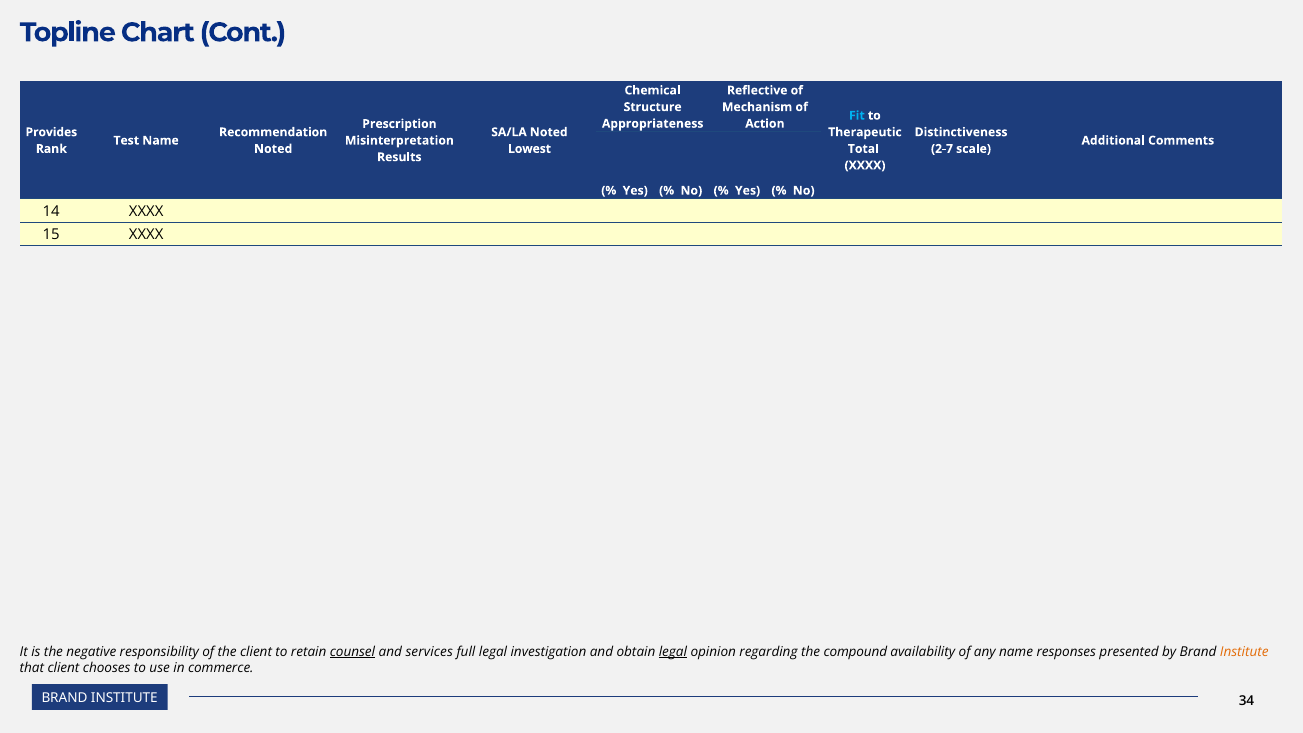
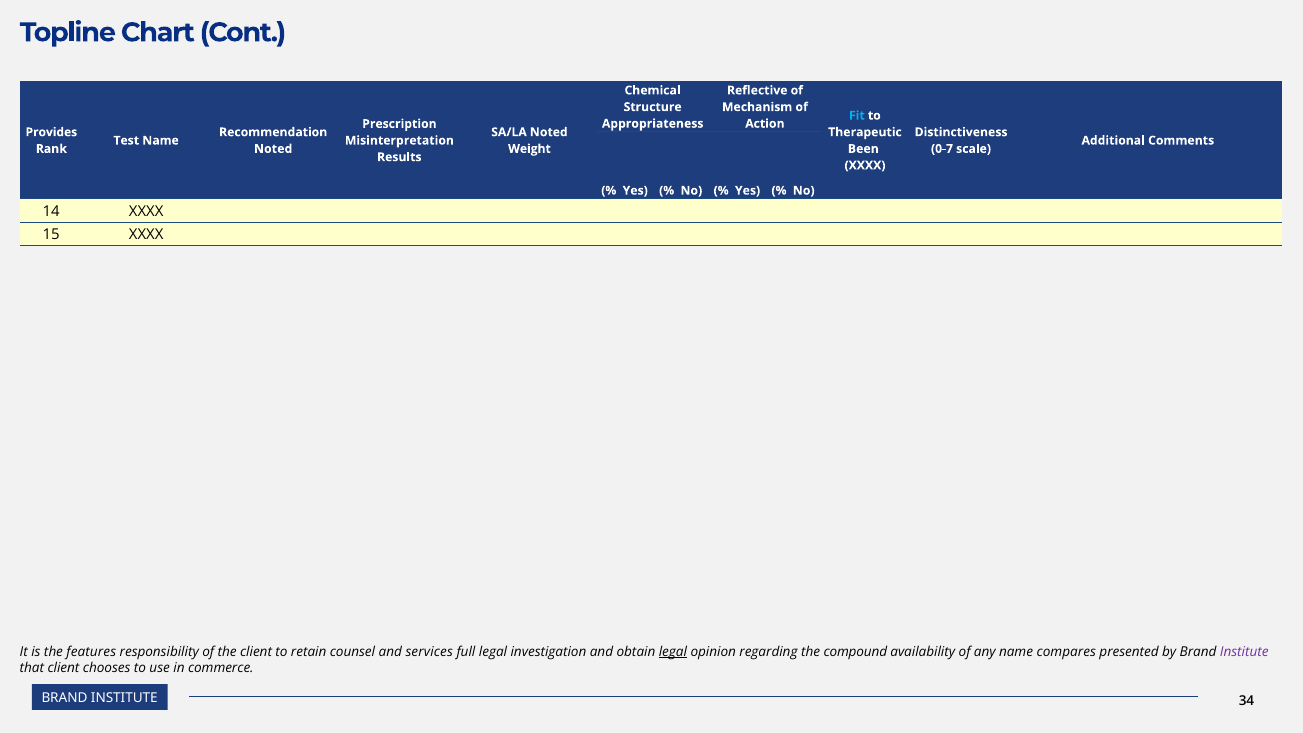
Lowest: Lowest -> Weight (529, 149)
Total: Total -> Been (863, 149)
2-7: 2-7 -> 0-7 (942, 149)
negative: negative -> features (91, 652)
counsel underline: present -> none (353, 652)
responses: responses -> compares (1066, 652)
Institute colour: orange -> purple (1244, 652)
